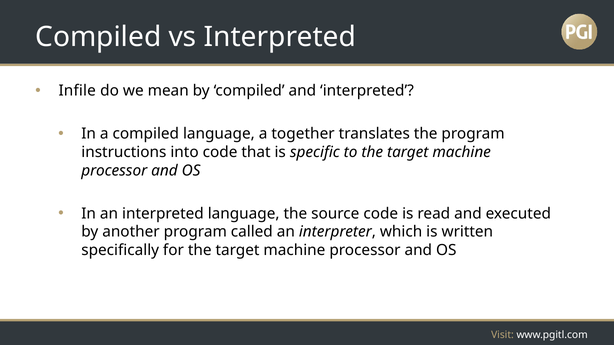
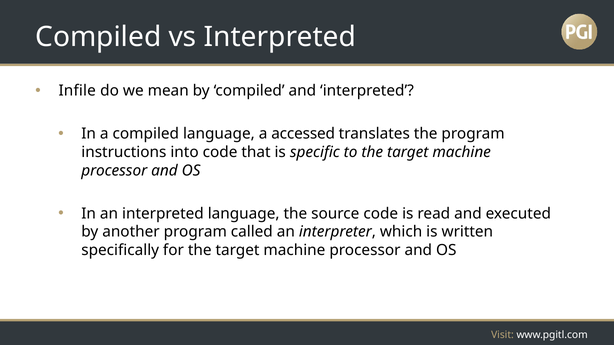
together: together -> accessed (303, 134)
